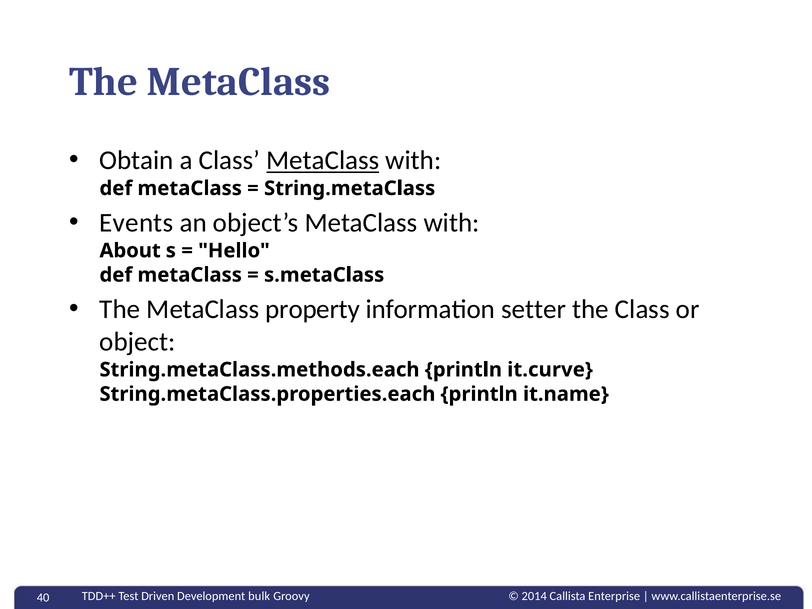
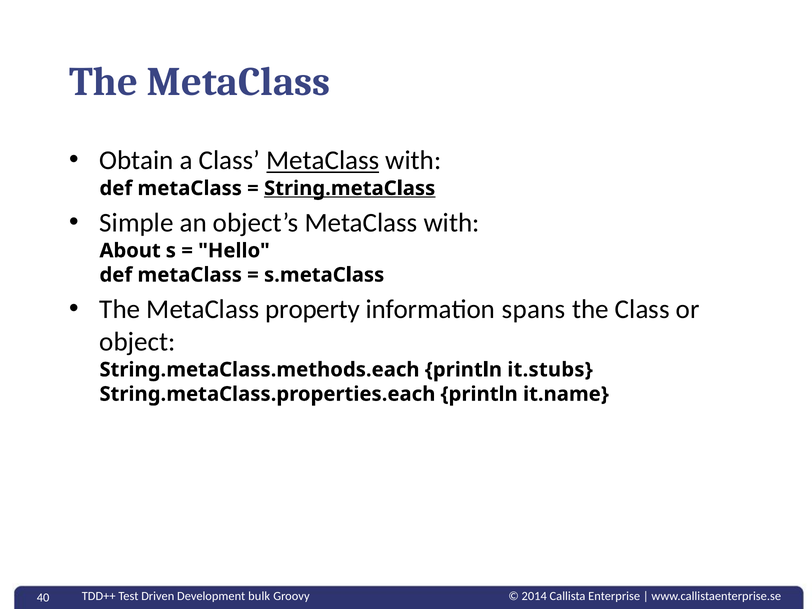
String.metaClass underline: none -> present (350, 188)
Events: Events -> Simple (137, 223)
setter: setter -> spans (534, 309)
it.curve: it.curve -> it.stubs (550, 370)
